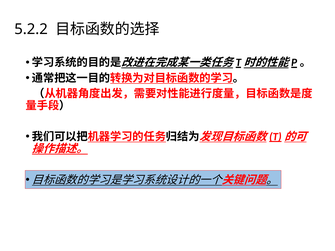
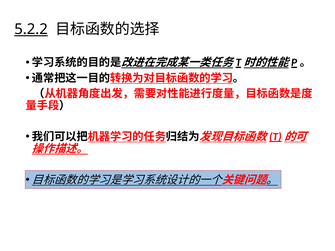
5.2.2 underline: none -> present (31, 29)
